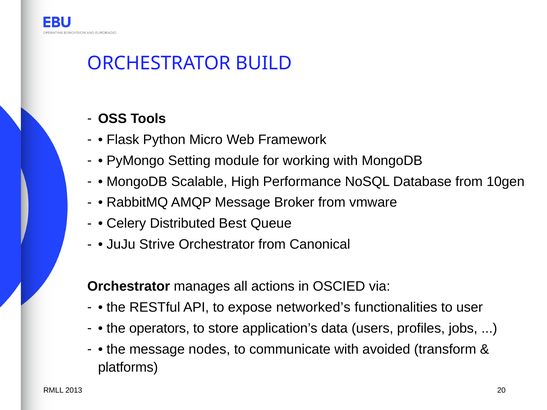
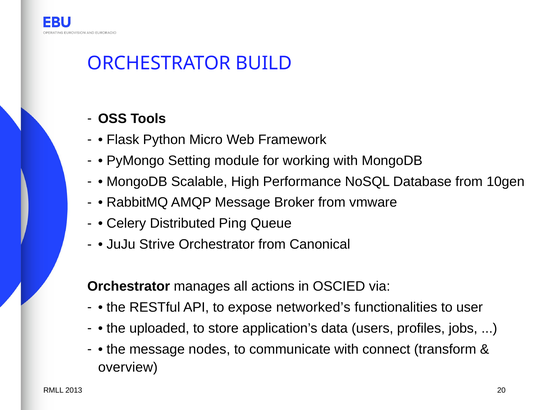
Best: Best -> Ping (233, 224)
operators: operators -> uploaded (159, 328)
avoided: avoided -> connect (386, 349)
platforms: platforms -> overview (128, 368)
